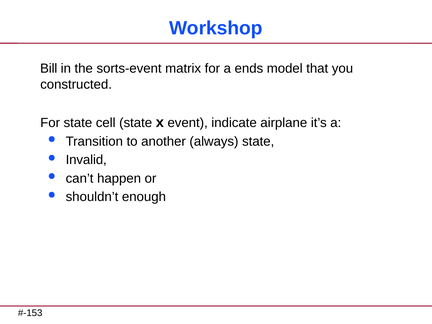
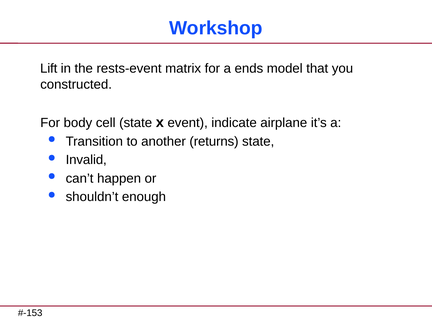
Bill: Bill -> Lift (49, 69)
sorts-event: sorts-event -> rests-event (129, 69)
For state: state -> body (78, 123)
always: always -> returns (214, 141)
